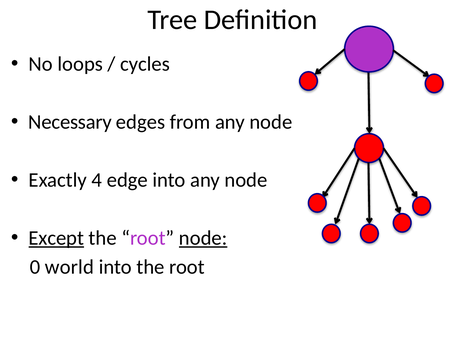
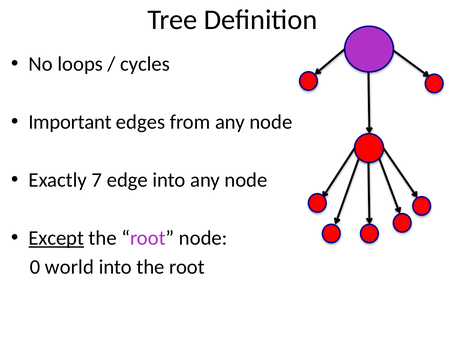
Necessary: Necessary -> Important (70, 122)
4: 4 -> 7 (97, 180)
node underline: present -> none (203, 238)
